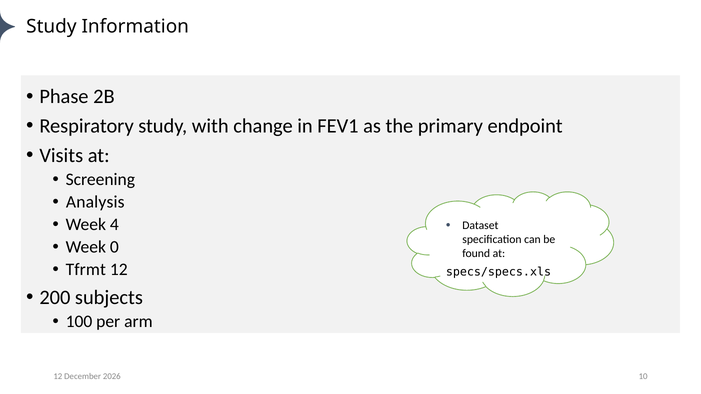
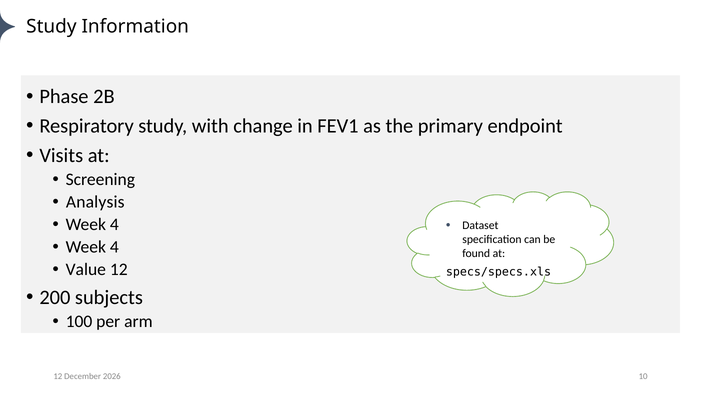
0: 0 -> 4 (114, 247)
Tfrmt: Tfrmt -> Value (86, 270)
